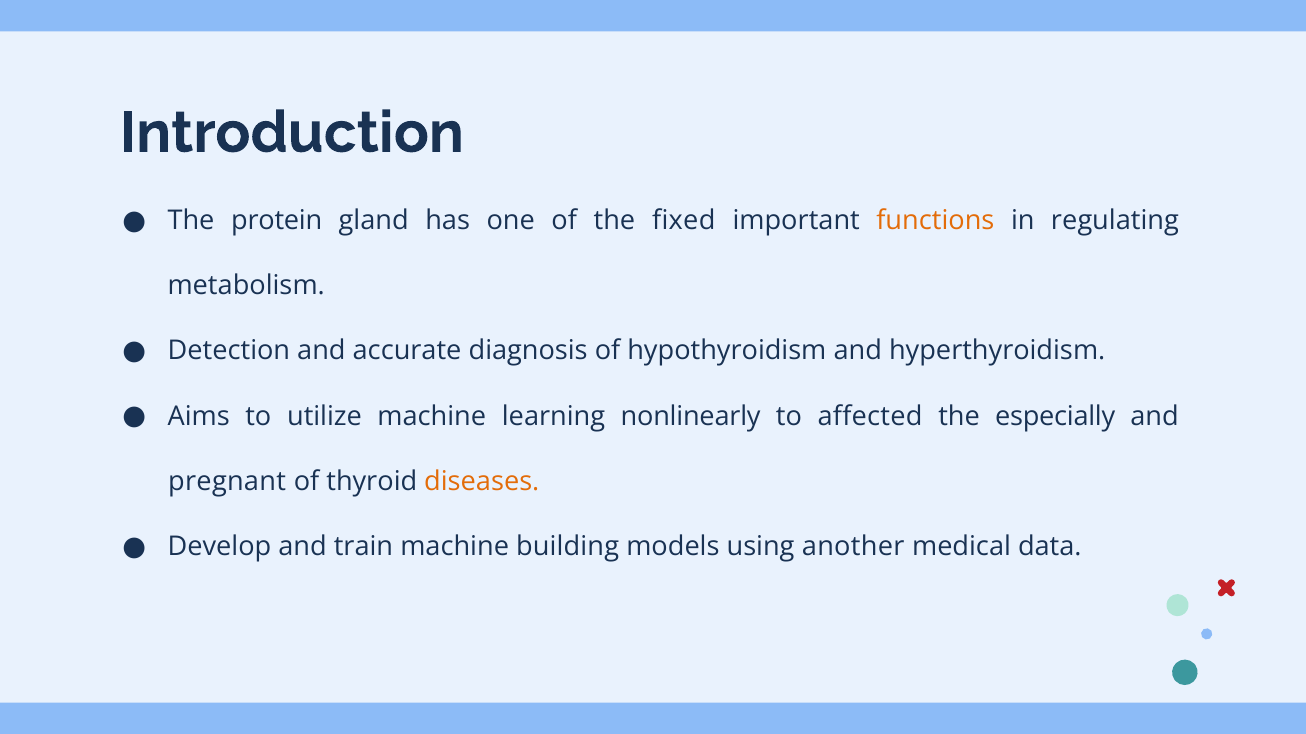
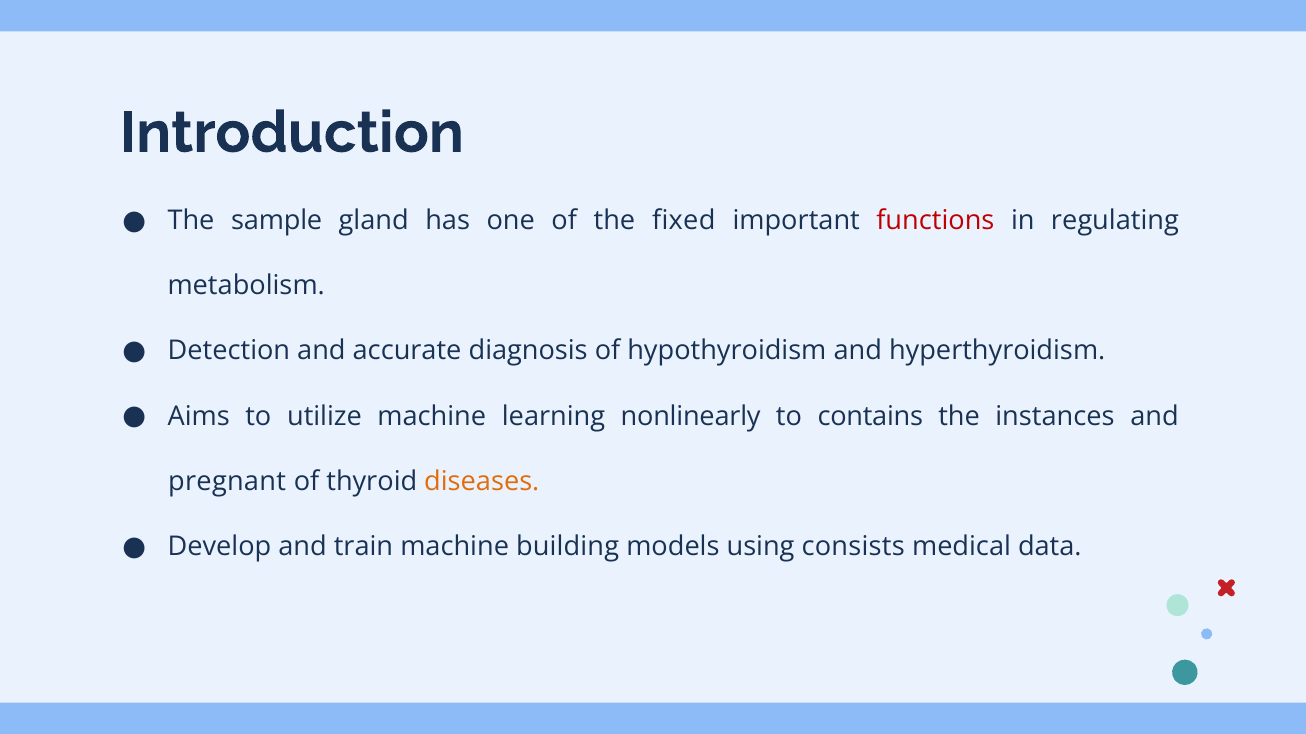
protein: protein -> sample (277, 221)
functions colour: orange -> red (935, 221)
affected: affected -> contains (870, 416)
especially: especially -> instances (1055, 416)
another: another -> consists (853, 547)
